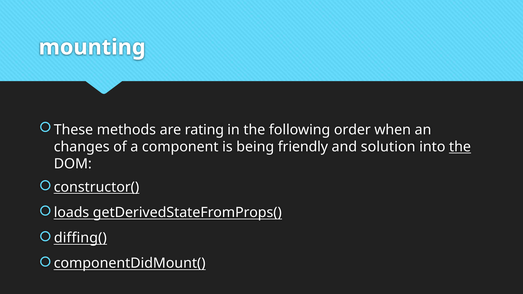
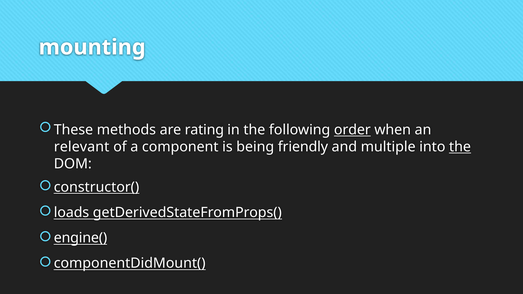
order underline: none -> present (352, 130)
changes: changes -> relevant (82, 147)
solution: solution -> multiple (388, 147)
diffing(: diffing( -> engine( (80, 238)
